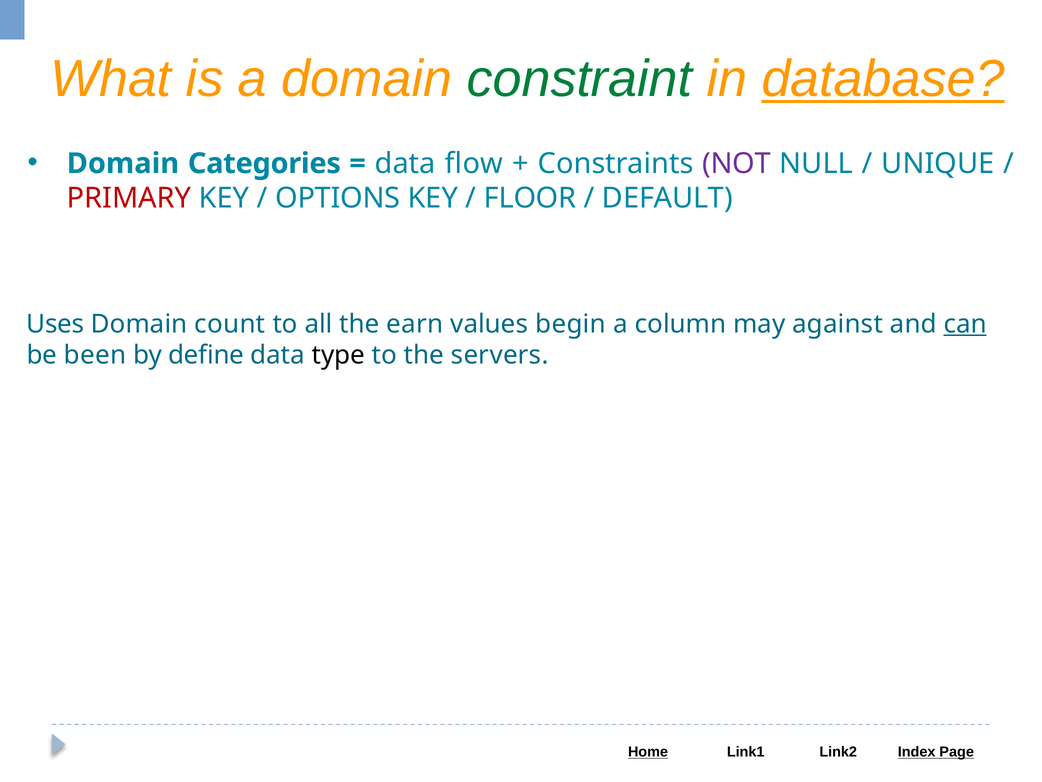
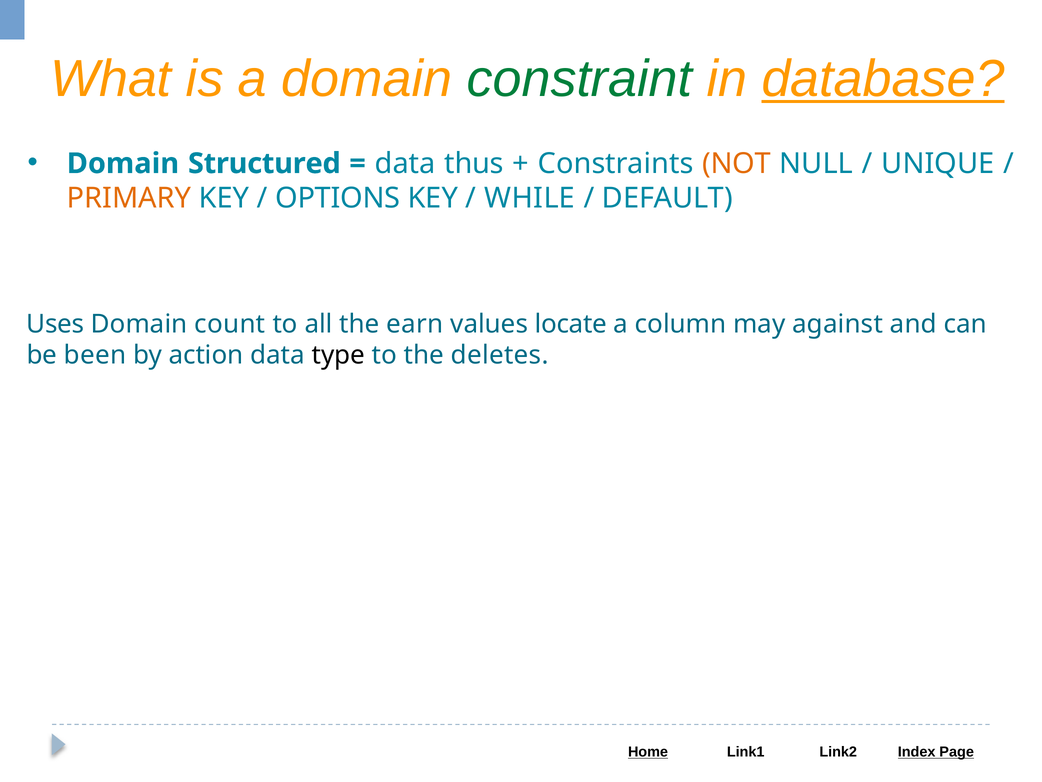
Categories: Categories -> Structured (264, 163)
flow: flow -> thus (474, 163)
NOT colour: purple -> orange (736, 163)
PRIMARY colour: red -> orange (129, 198)
FLOOR: FLOOR -> WHILE (530, 198)
begin: begin -> locate (571, 324)
can underline: present -> none (965, 324)
define: define -> action (206, 355)
servers: servers -> deletes (500, 355)
